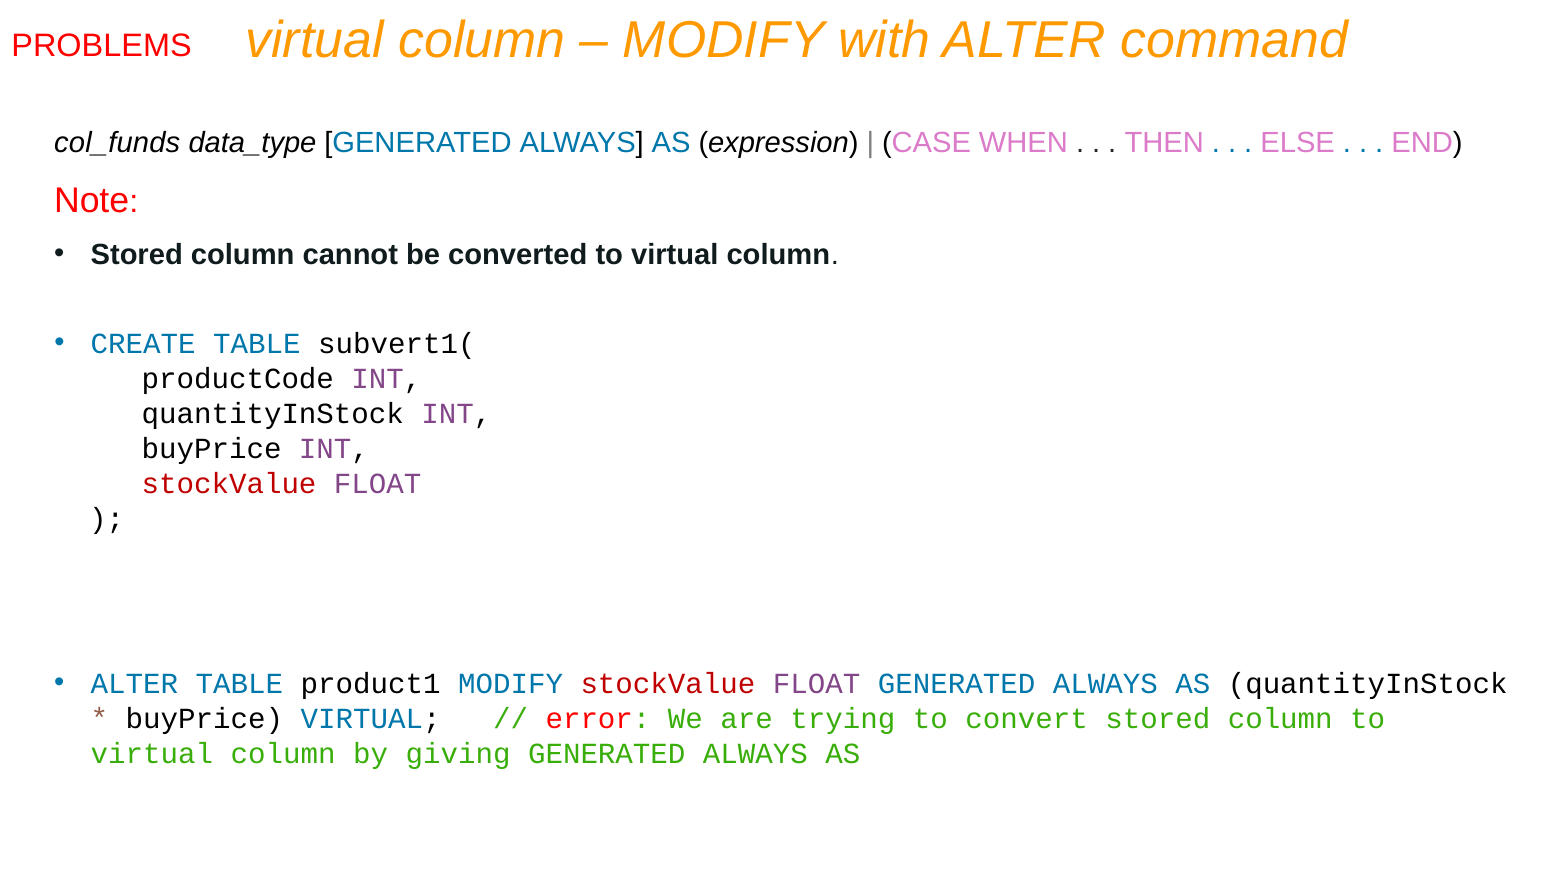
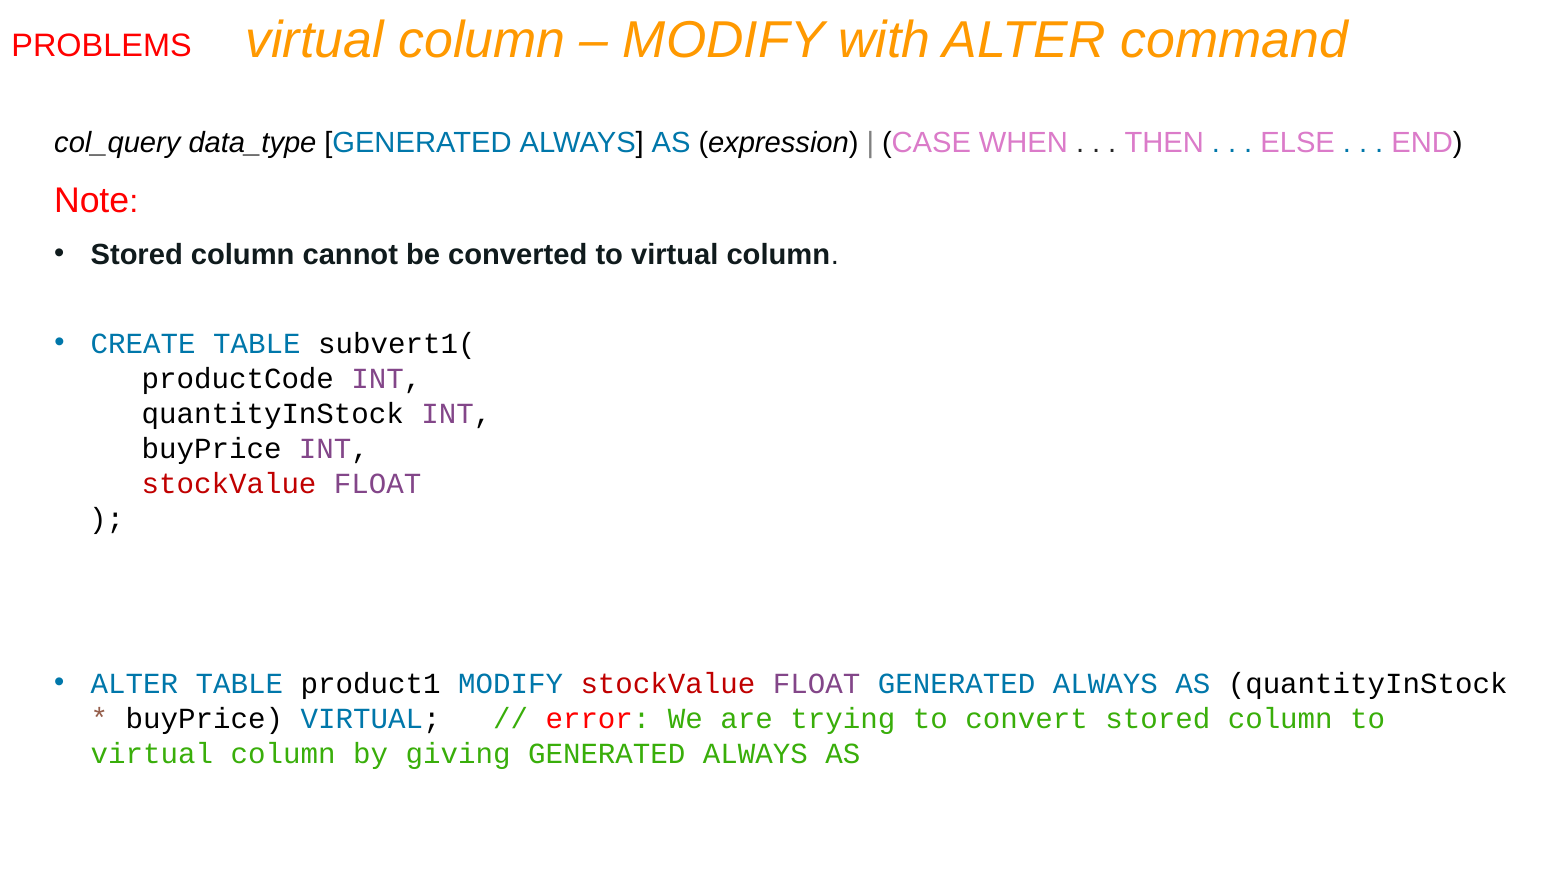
col_funds: col_funds -> col_query (117, 143)
